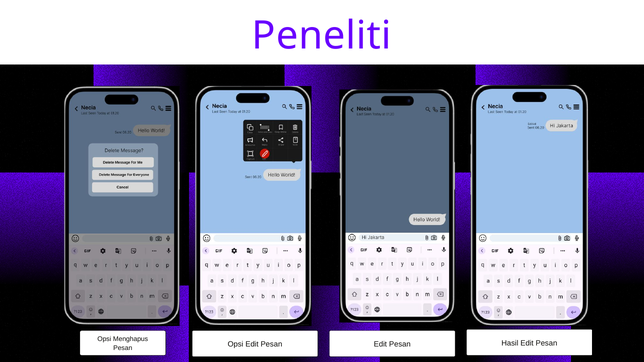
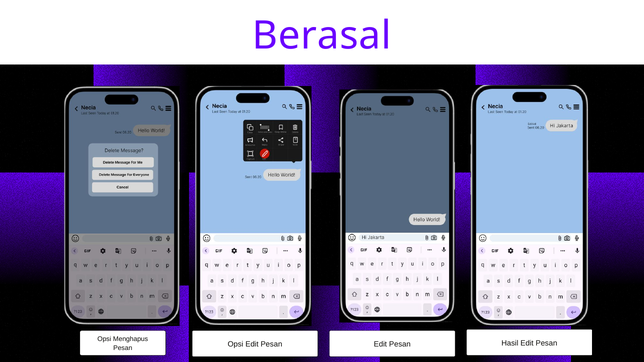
Peneliti: Peneliti -> Berasal (322, 36)
